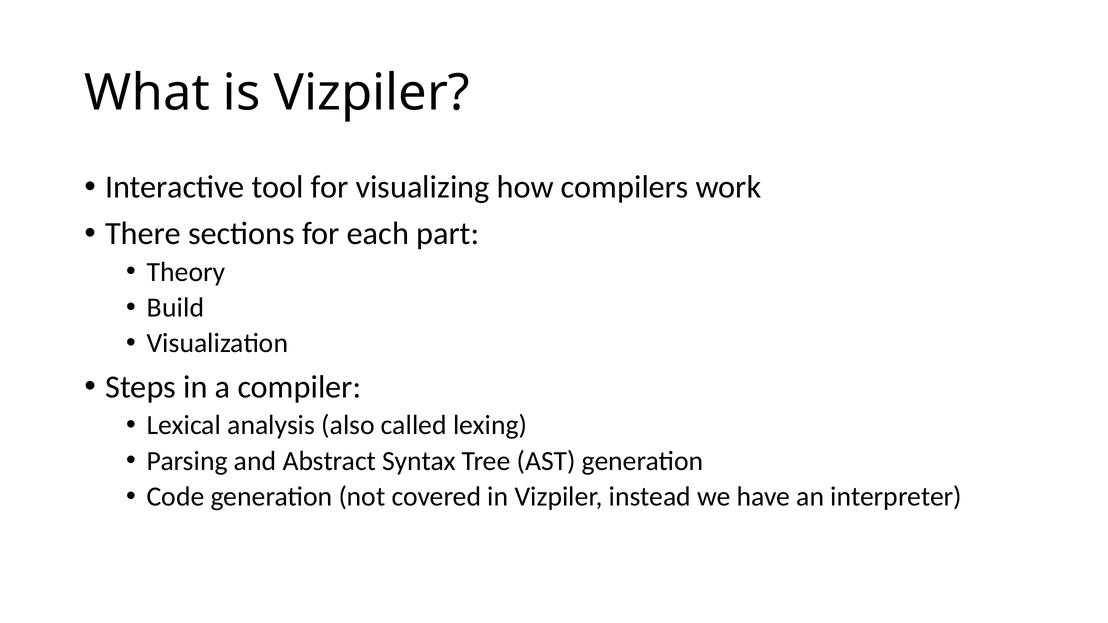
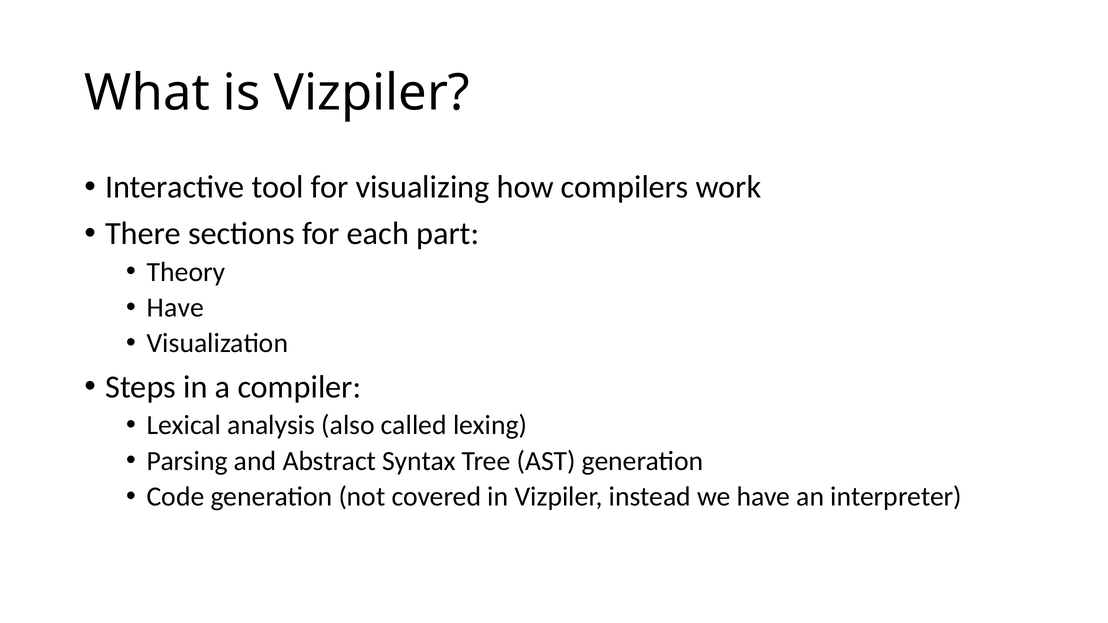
Build: Build -> Have (176, 308)
